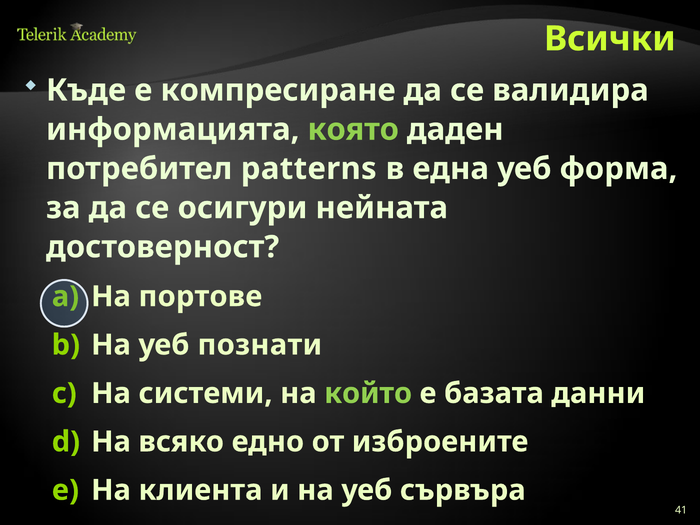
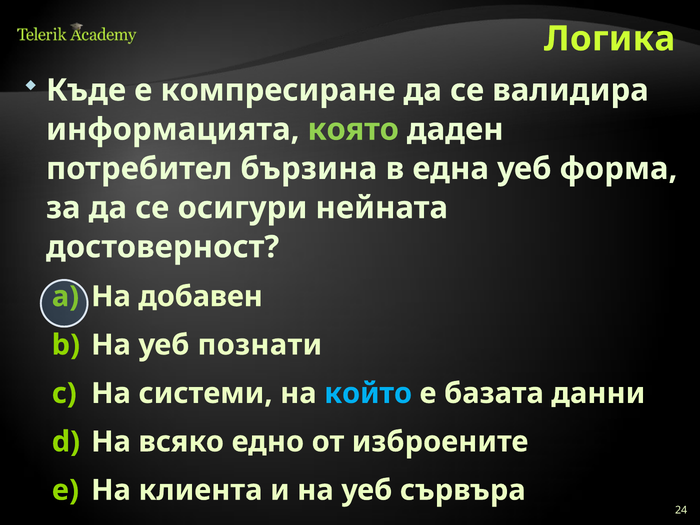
Всички: Всички -> Логика (610, 39)
patterns: patterns -> бързина (309, 169)
портове: портове -> добавен (201, 297)
който colour: light green -> light blue (368, 393)
41: 41 -> 24 (681, 510)
